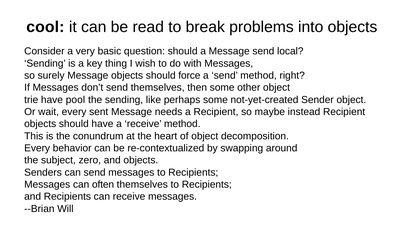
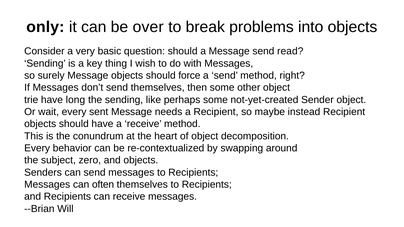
cool: cool -> only (45, 27)
read: read -> over (148, 27)
local: local -> read (290, 51)
pool: pool -> long (75, 100)
